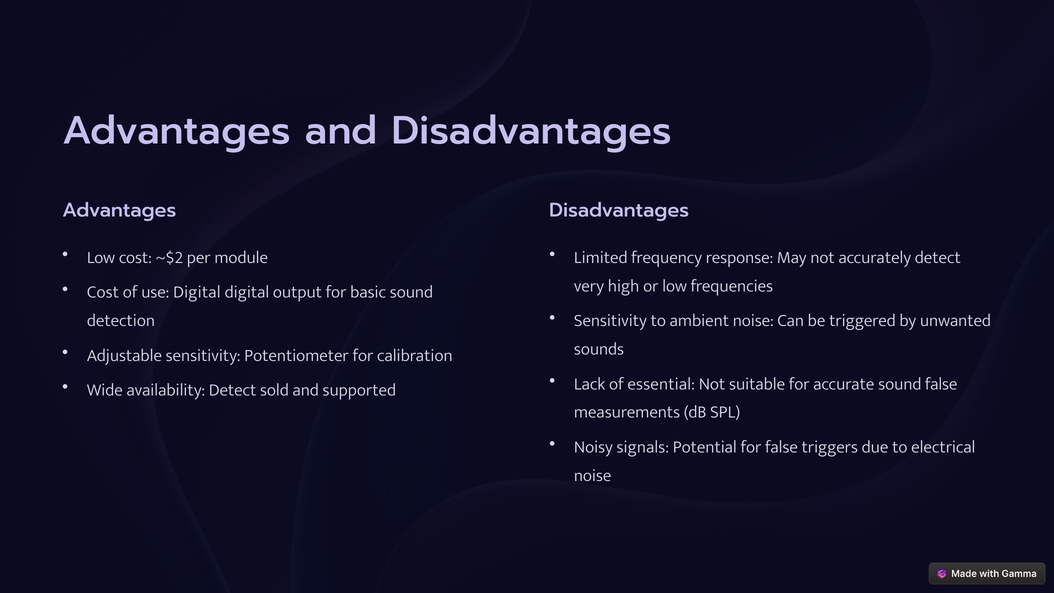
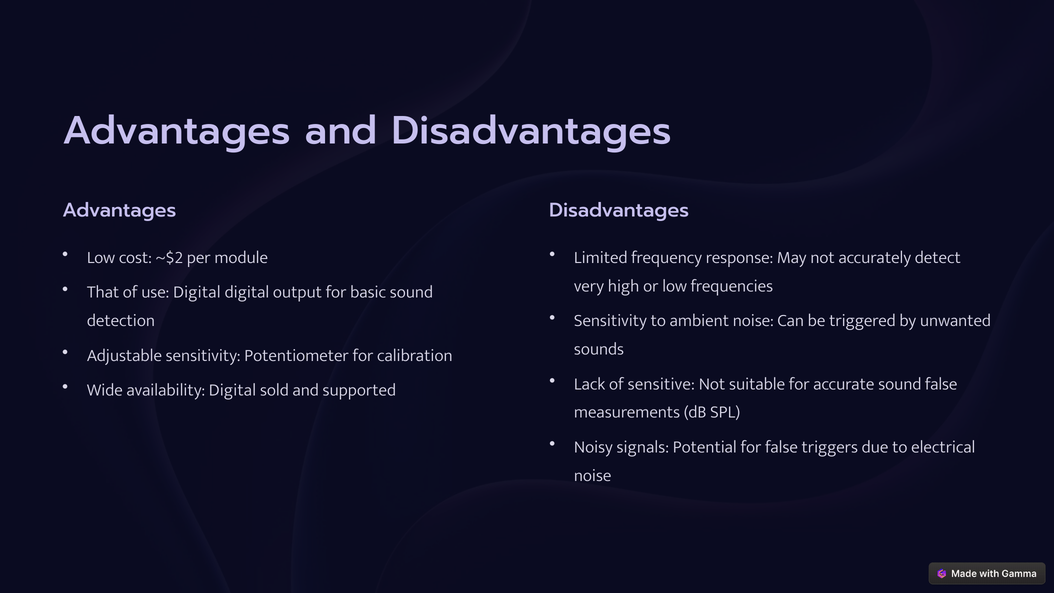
Cost: Cost -> That (103, 292)
essential: essential -> sensitive (661, 384)
availability Detect: Detect -> Digital (232, 390)
